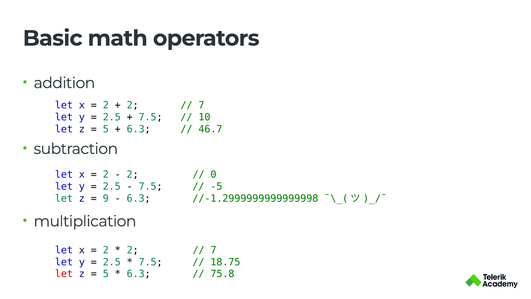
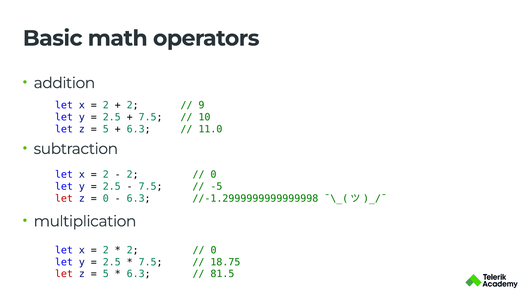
7: 7 -> 9 (201, 105)
46.7: 46.7 -> 11.0 (210, 129)
let colour: green -> red (64, 198)
9: 9 -> 0 (106, 198)
7: 7 -> 0 (214, 250)
75.8: 75.8 -> 81.5 (222, 274)
